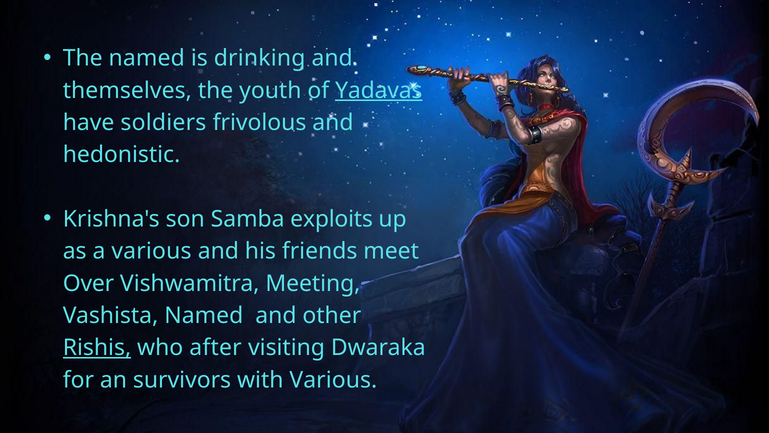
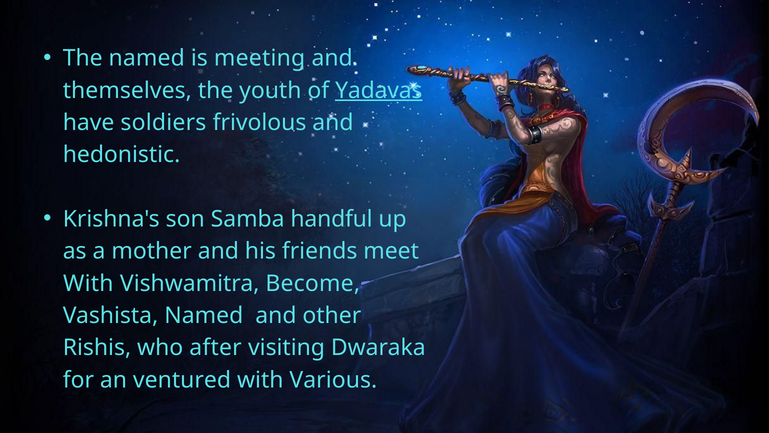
drinking: drinking -> meeting (260, 58)
exploits: exploits -> handful (332, 219)
a various: various -> mother (152, 251)
Over: Over -> With (88, 283)
Meeting: Meeting -> Become (313, 283)
Rishis underline: present -> none (97, 348)
survivors: survivors -> ventured (182, 380)
